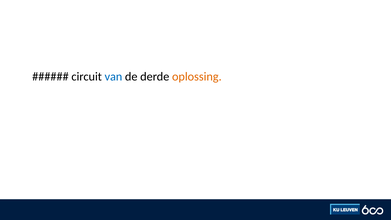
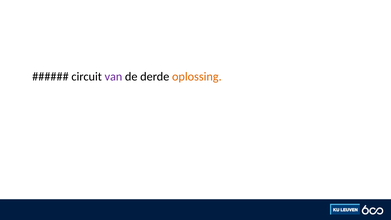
van colour: blue -> purple (113, 76)
